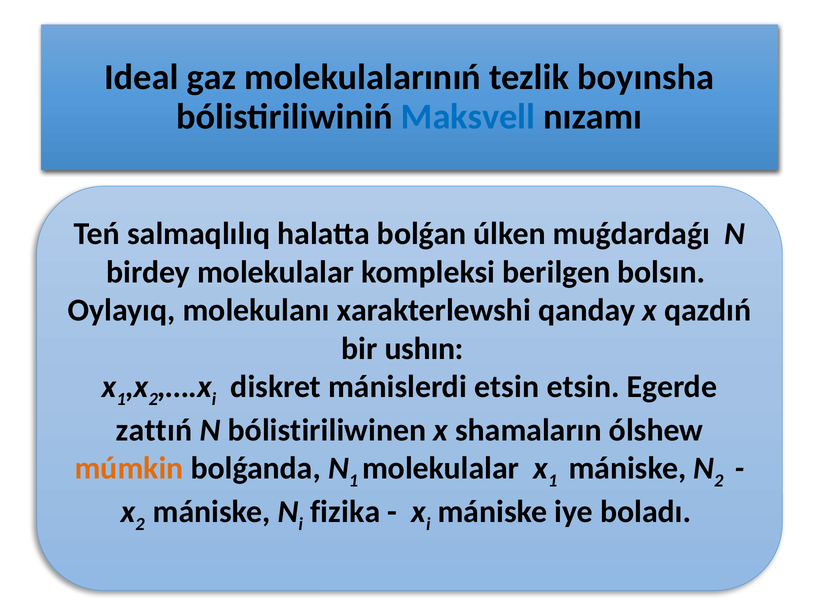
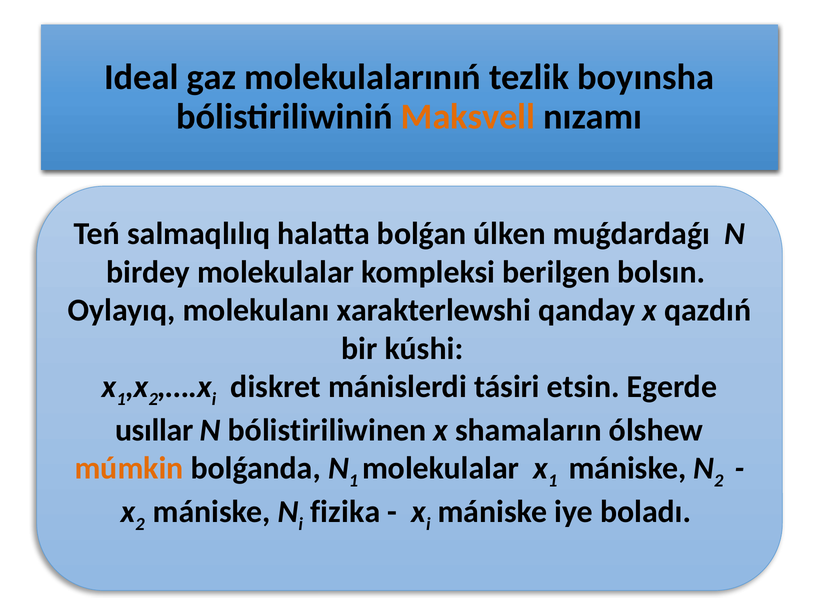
Maksvell colour: blue -> orange (468, 117)
ushın: ushın -> kúshi (424, 349)
mánislerdi etsin: etsin -> tásiri (507, 387)
zattıń: zattıń -> usıllar (154, 430)
